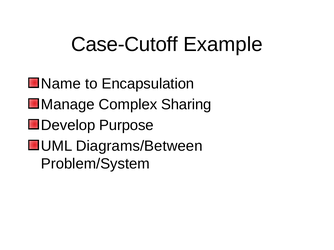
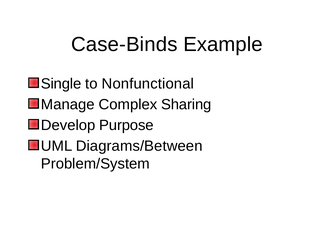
Case-Cutoff: Case-Cutoff -> Case-Binds (124, 45)
Name: Name -> Single (61, 84)
Encapsulation: Encapsulation -> Nonfunctional (148, 84)
